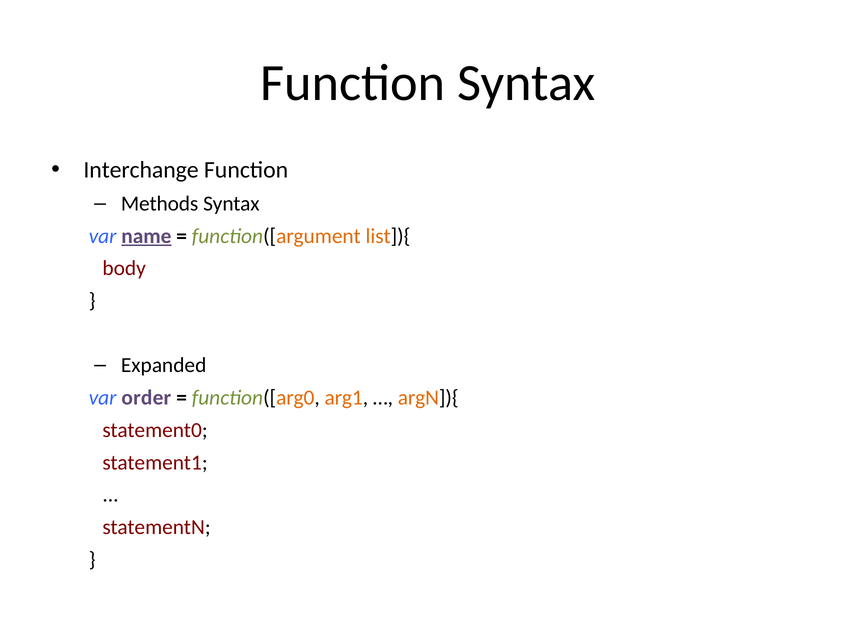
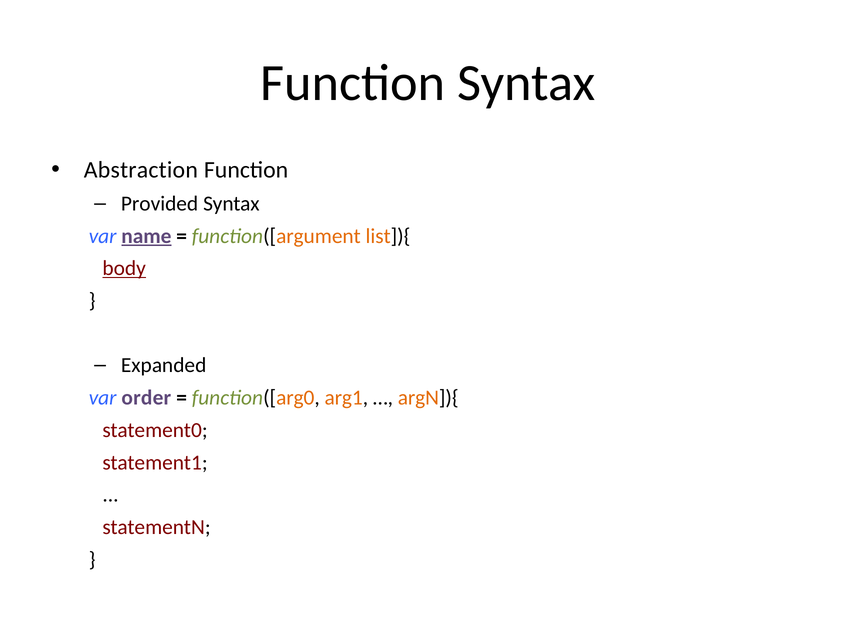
Interchange: Interchange -> Abstraction (141, 170)
Methods: Methods -> Provided (160, 204)
body underline: none -> present (124, 268)
